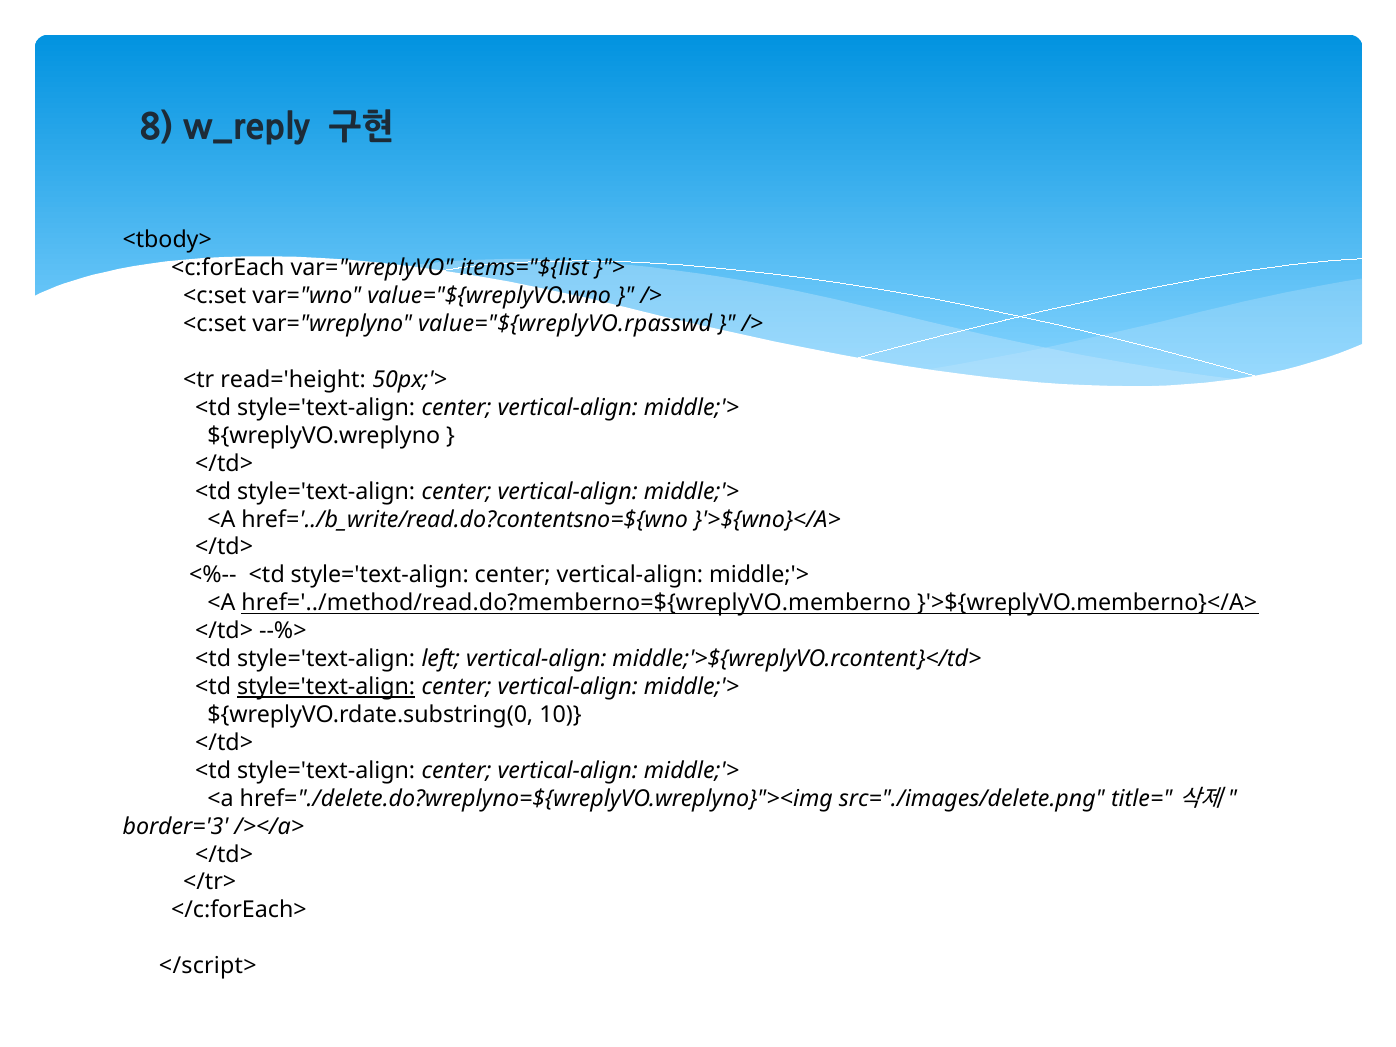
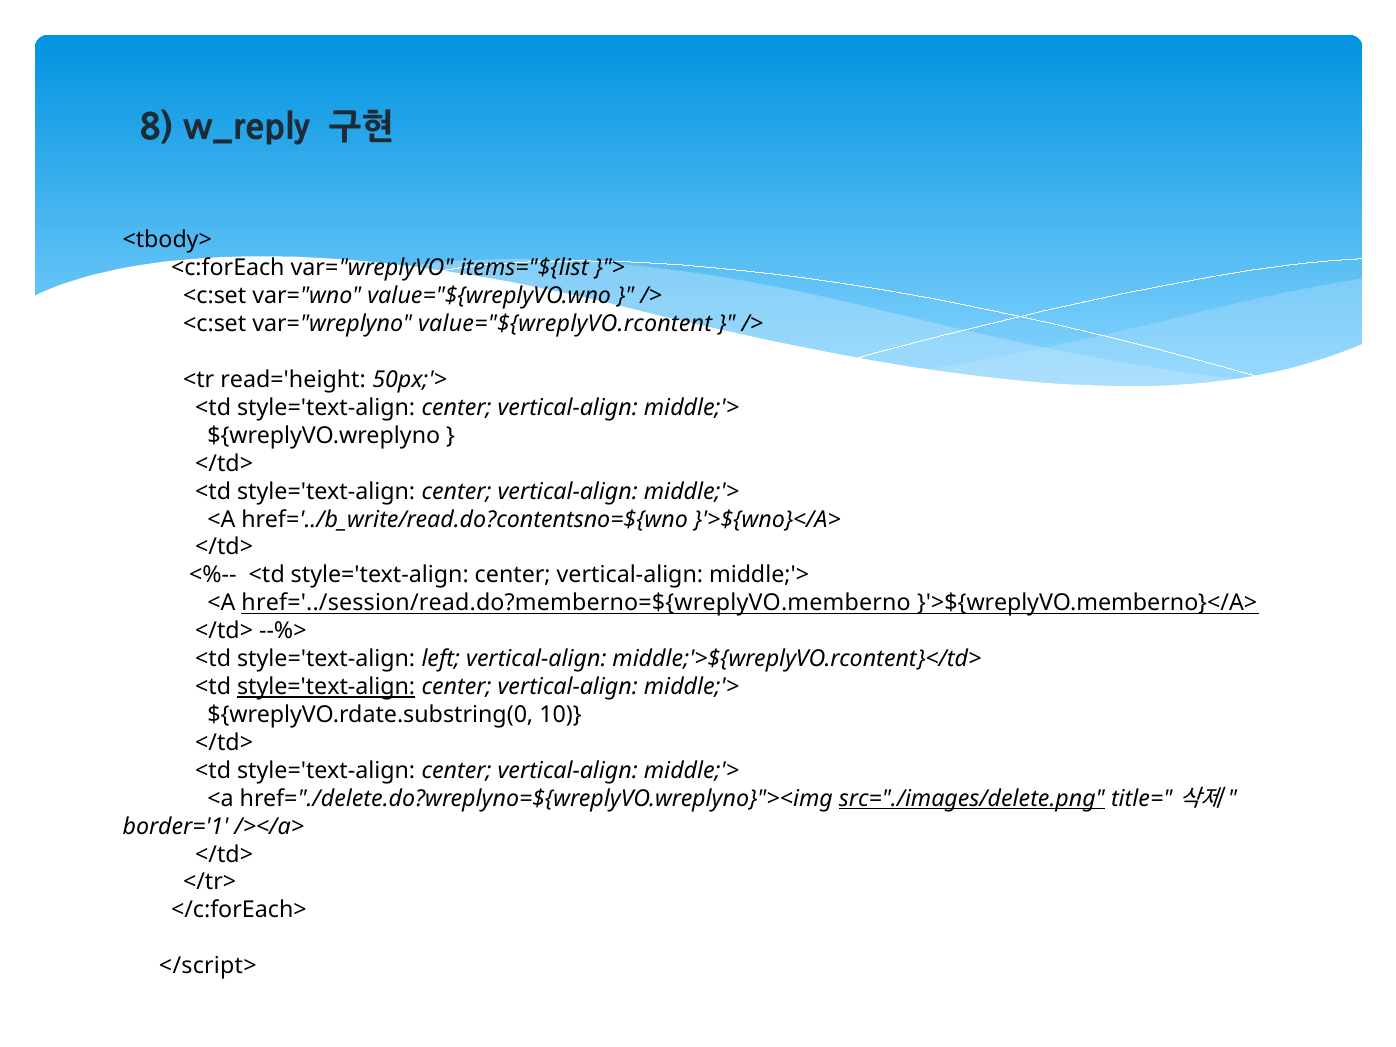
value="${wreplyVO.rpasswd: value="${wreplyVO.rpasswd -> value="${wreplyVO.rcontent (565, 324)
href='../method/read.do?memberno=${wreplyVO.memberno: href='../method/read.do?memberno=${wreplyVO.memberno -> href='../session/read.do?memberno=${wreplyVO.memberno (576, 603)
src="./images/delete.png underline: none -> present (972, 799)
border='3: border='3 -> border='1 (176, 826)
